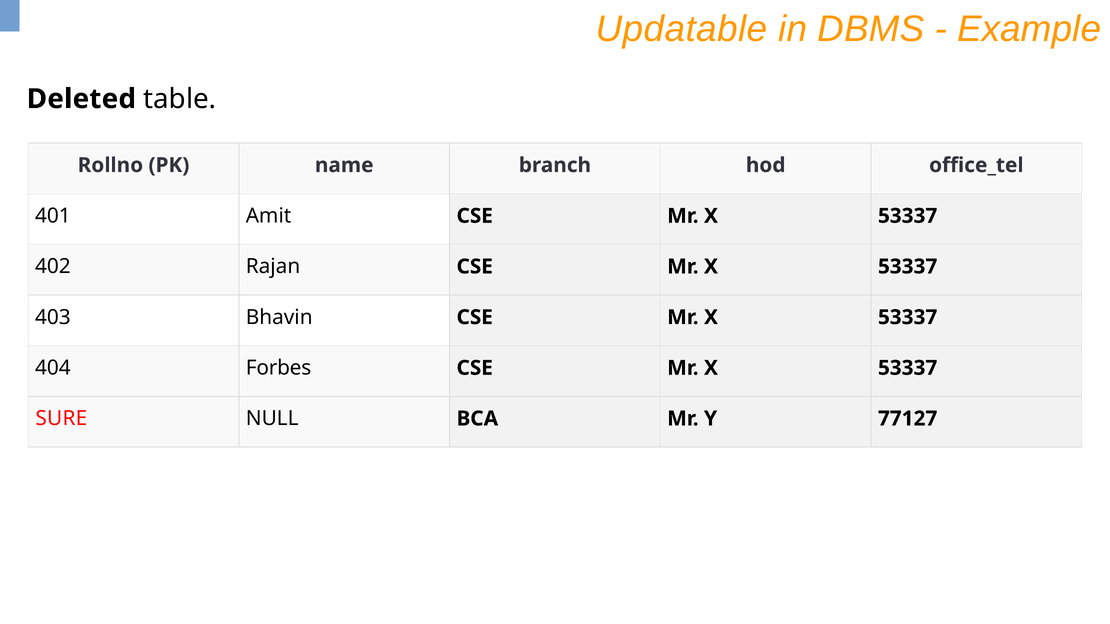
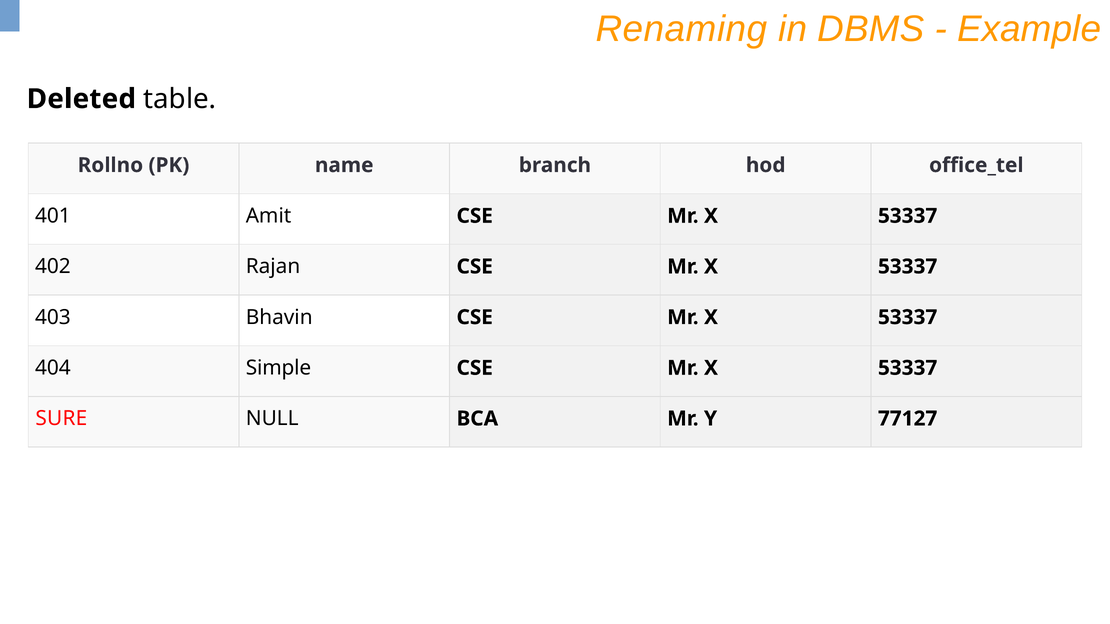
Updatable: Updatable -> Renaming (681, 29)
Forbes: Forbes -> Simple (278, 368)
